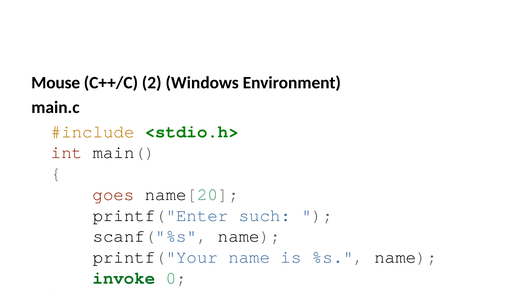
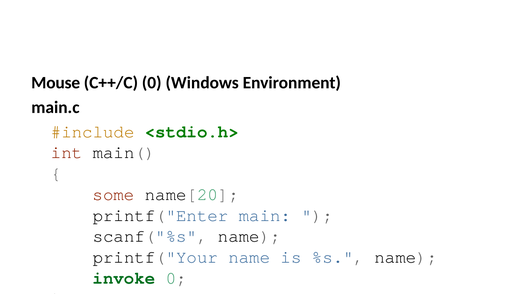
C++/C 2: 2 -> 0 (152, 83)
goes: goes -> some (114, 194)
such: such -> main (265, 215)
